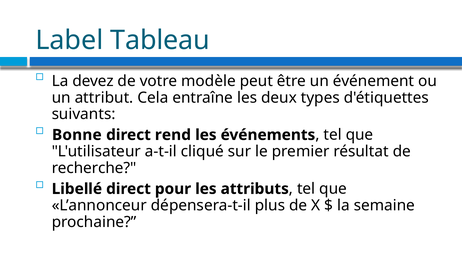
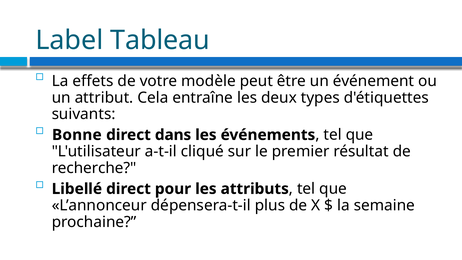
devez: devez -> effets (93, 81)
rend: rend -> dans (173, 135)
